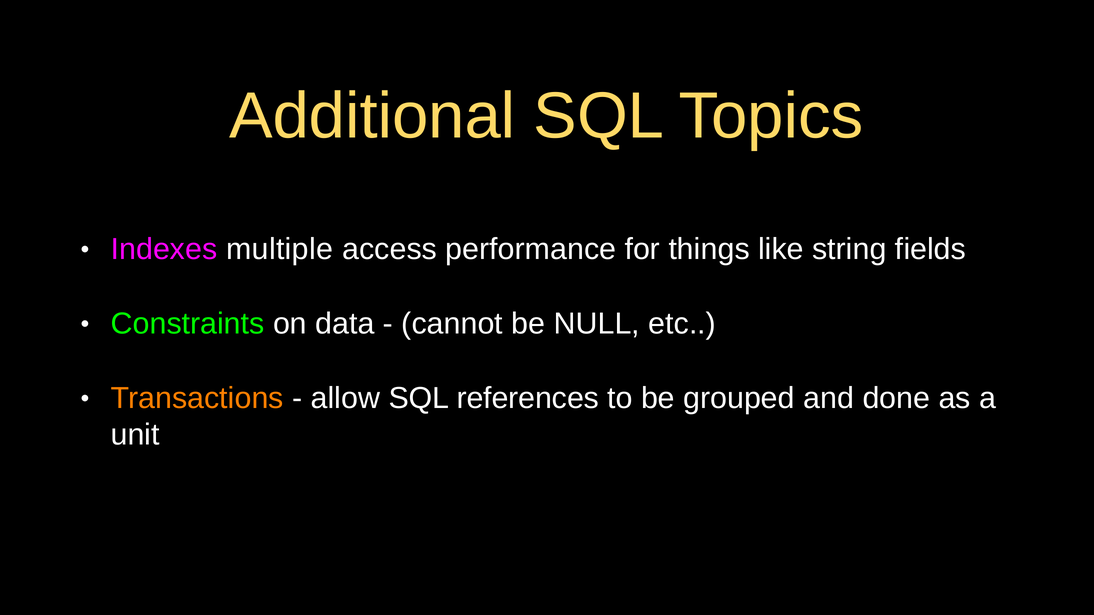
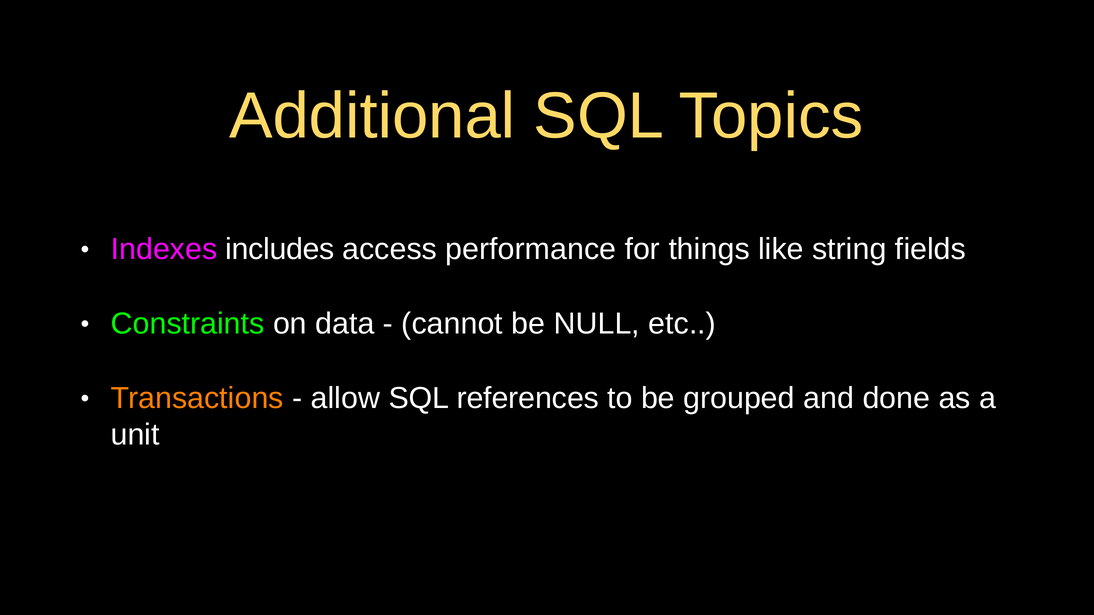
multiple: multiple -> includes (280, 249)
